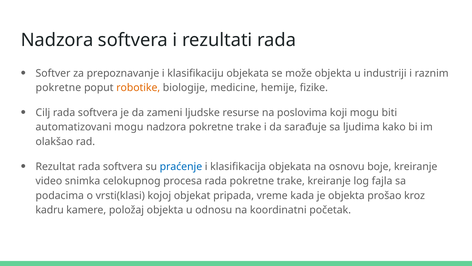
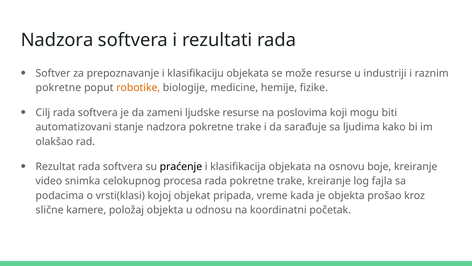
može objekta: objekta -> resurse (333, 73)
automatizovani mogu: mogu -> stanje (129, 127)
praćenje colour: blue -> black (181, 166)
kadru: kadru -> slične (50, 210)
